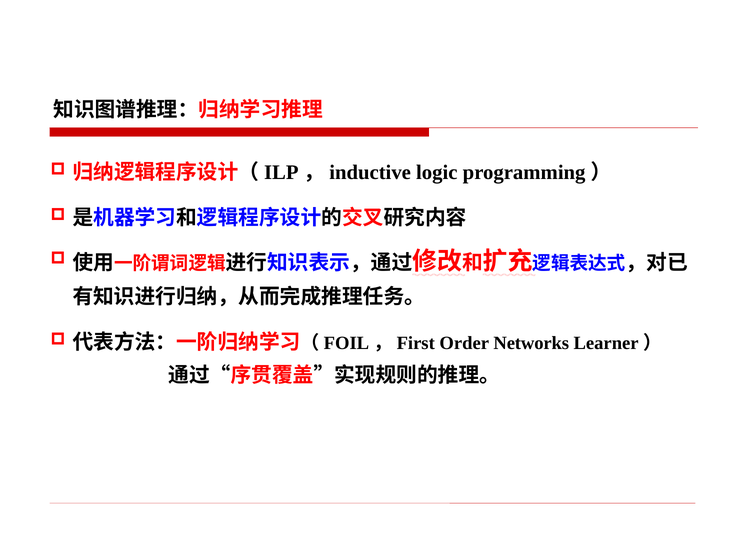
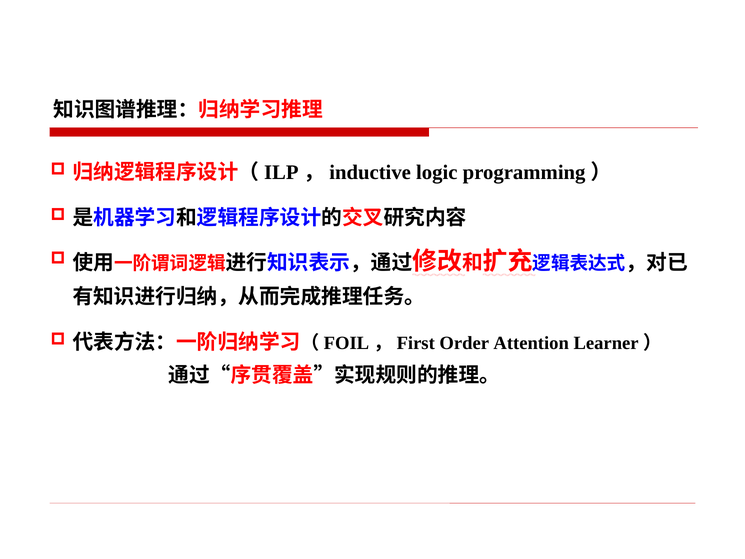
Networks: Networks -> Attention (531, 343)
